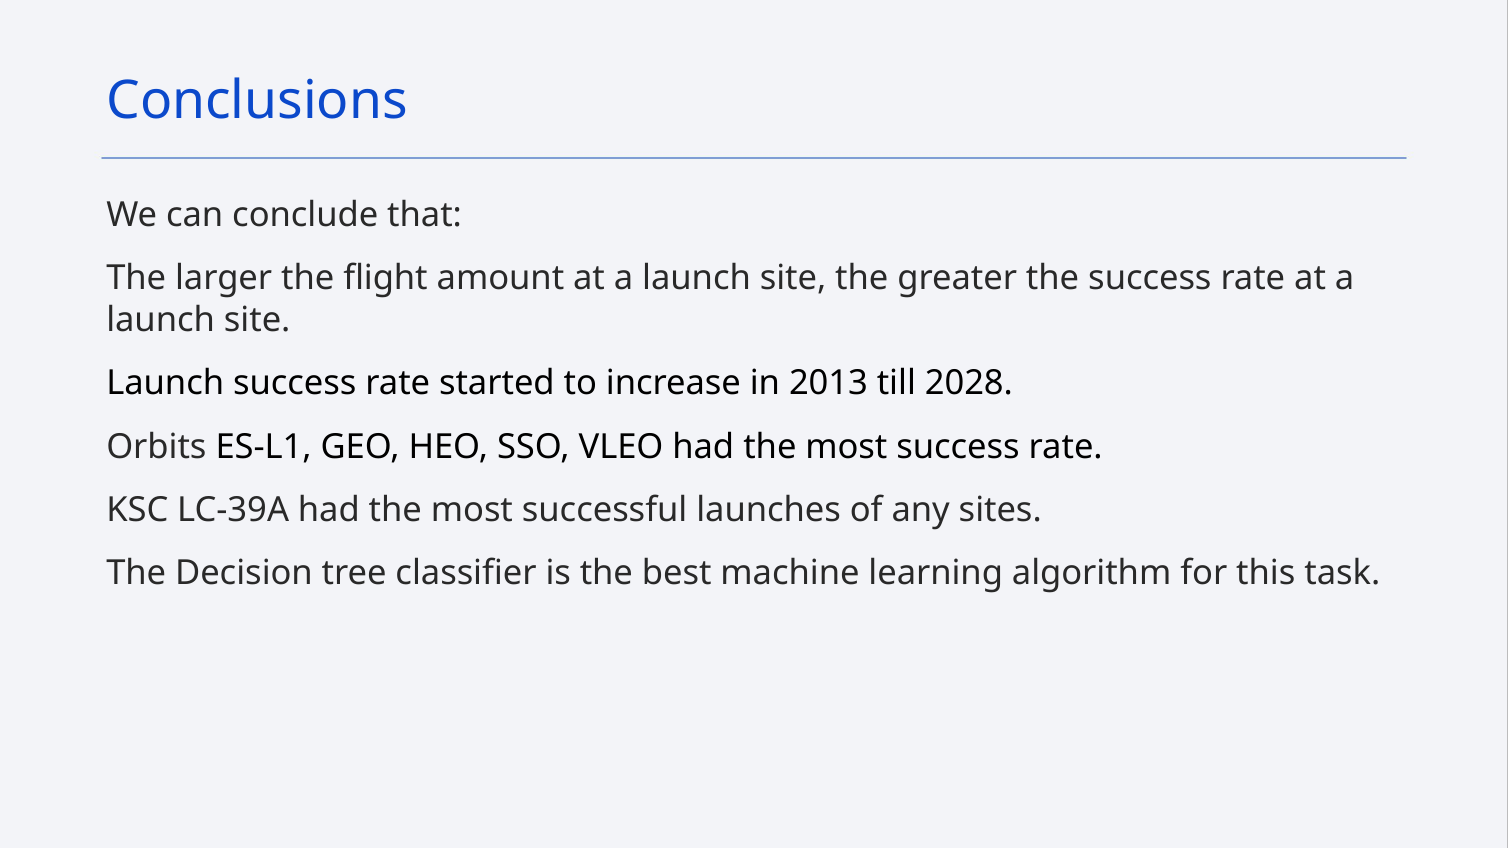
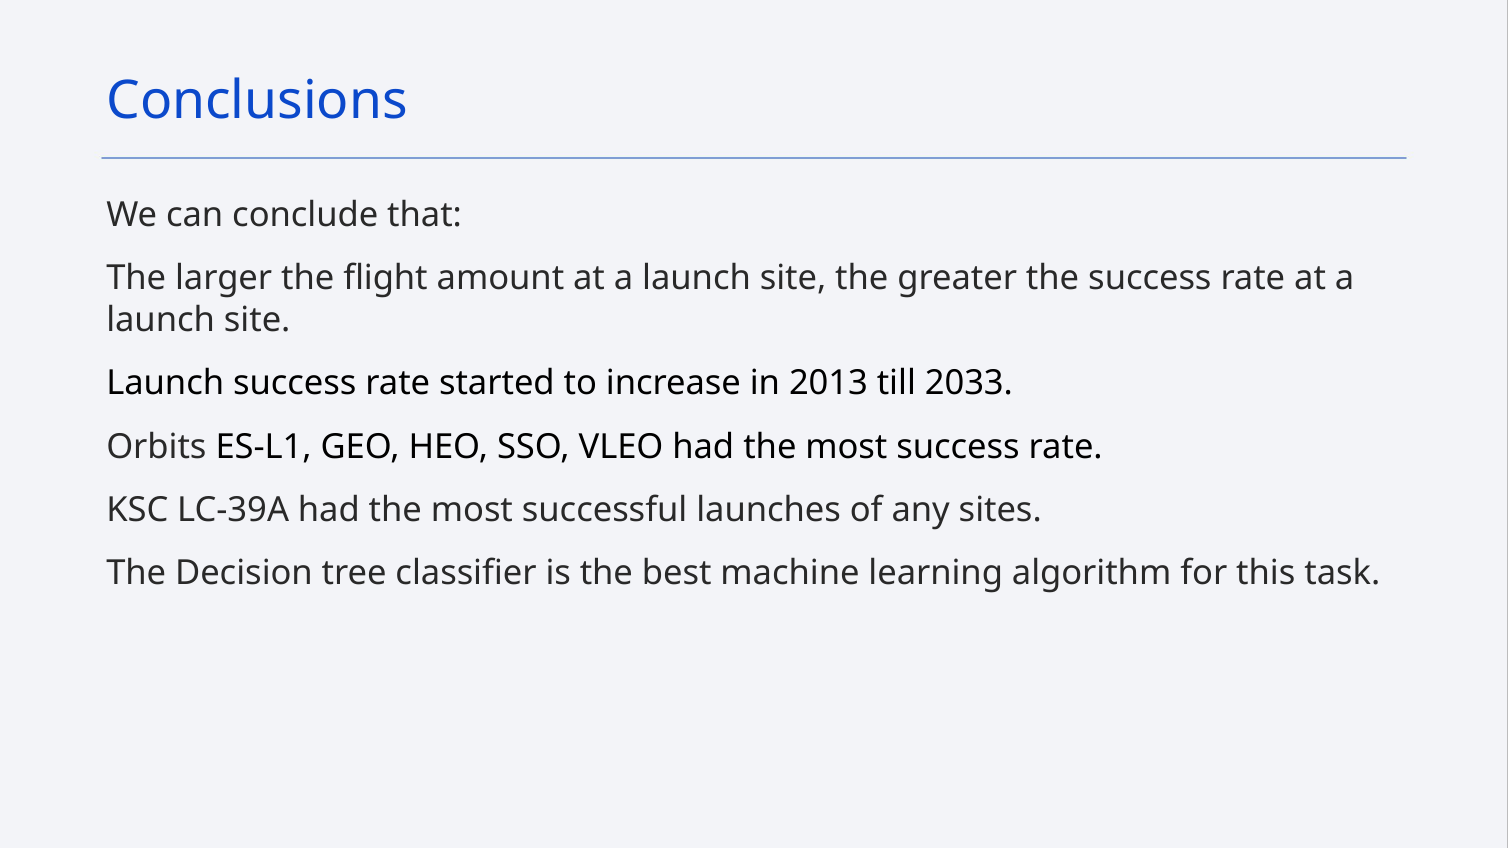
2028: 2028 -> 2033 (969, 383)
